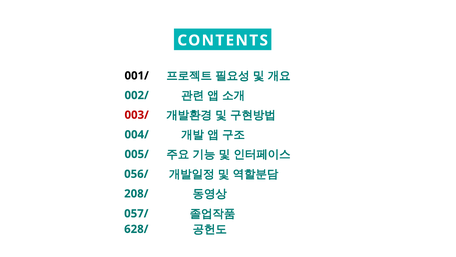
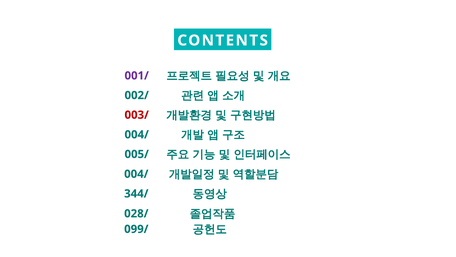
001/ colour: black -> purple (137, 76)
056/: 056/ -> 004/ (136, 174)
208/: 208/ -> 344/ (136, 193)
057/: 057/ -> 028/ (136, 213)
628/: 628/ -> 099/ (136, 229)
